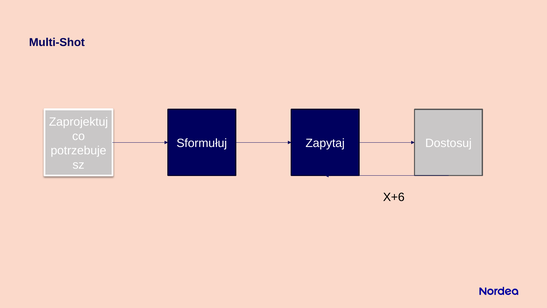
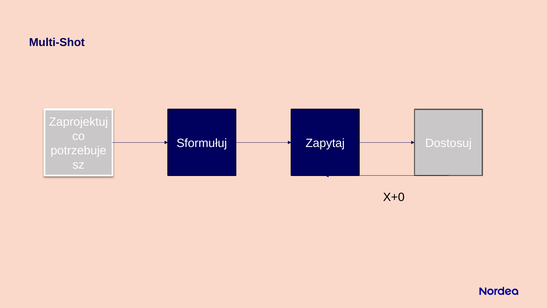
X+6: X+6 -> X+0 (394, 197)
